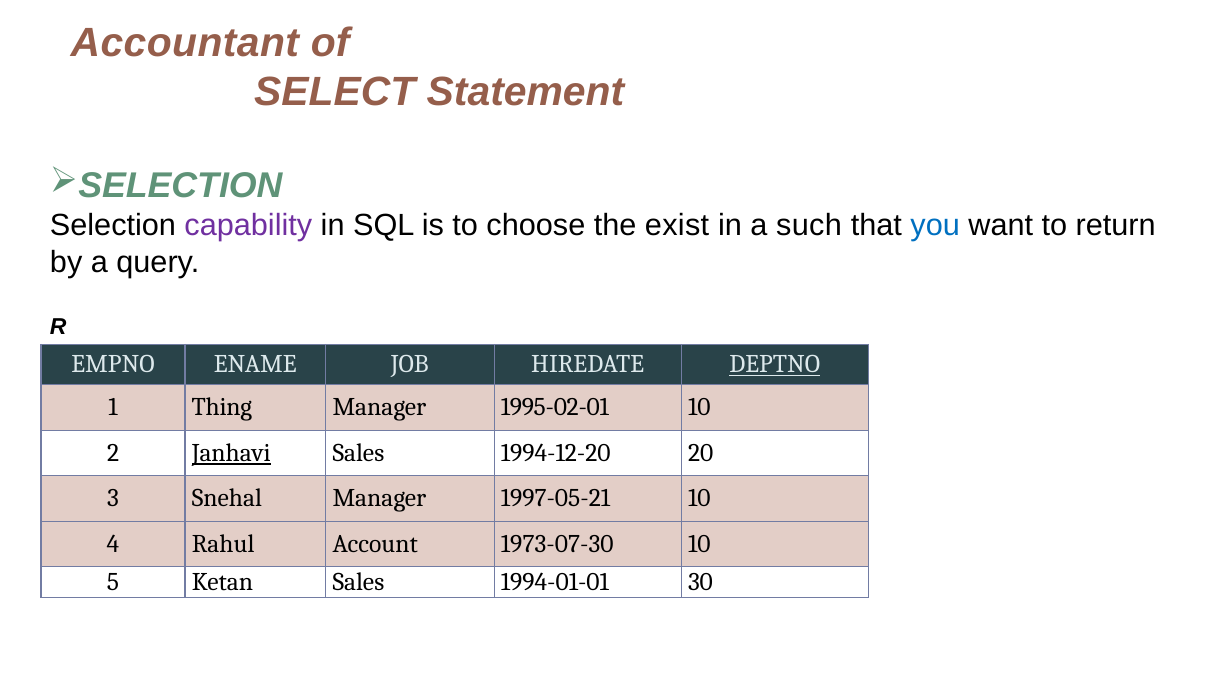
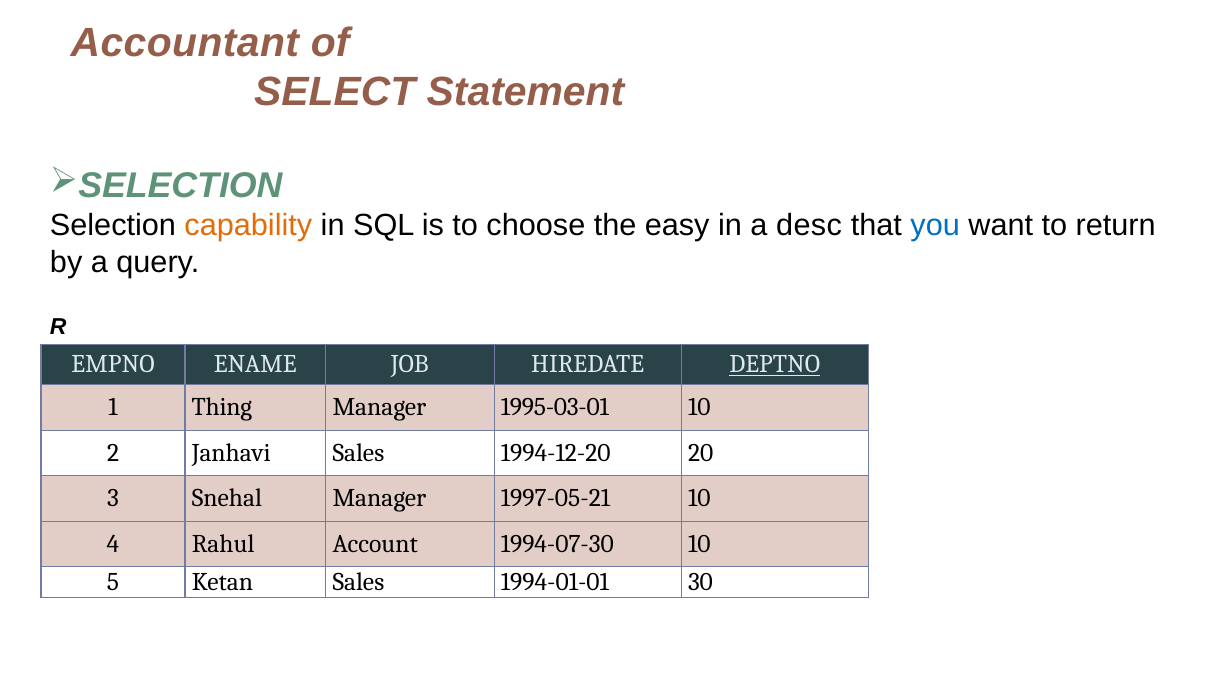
capability colour: purple -> orange (248, 226)
exist: exist -> easy (677, 226)
such: such -> desc (809, 226)
1995-02-01: 1995-02-01 -> 1995-03-01 (555, 408)
Janhavi underline: present -> none (231, 453)
1973-07-30: 1973-07-30 -> 1994-07-30 (557, 544)
